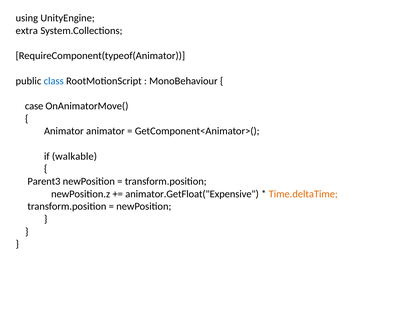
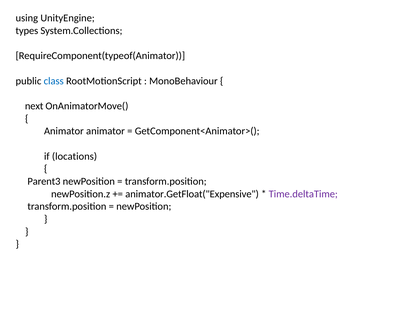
extra: extra -> types (27, 31)
case: case -> next (34, 106)
walkable: walkable -> locations (74, 156)
Time.deltaTime colour: orange -> purple (303, 194)
